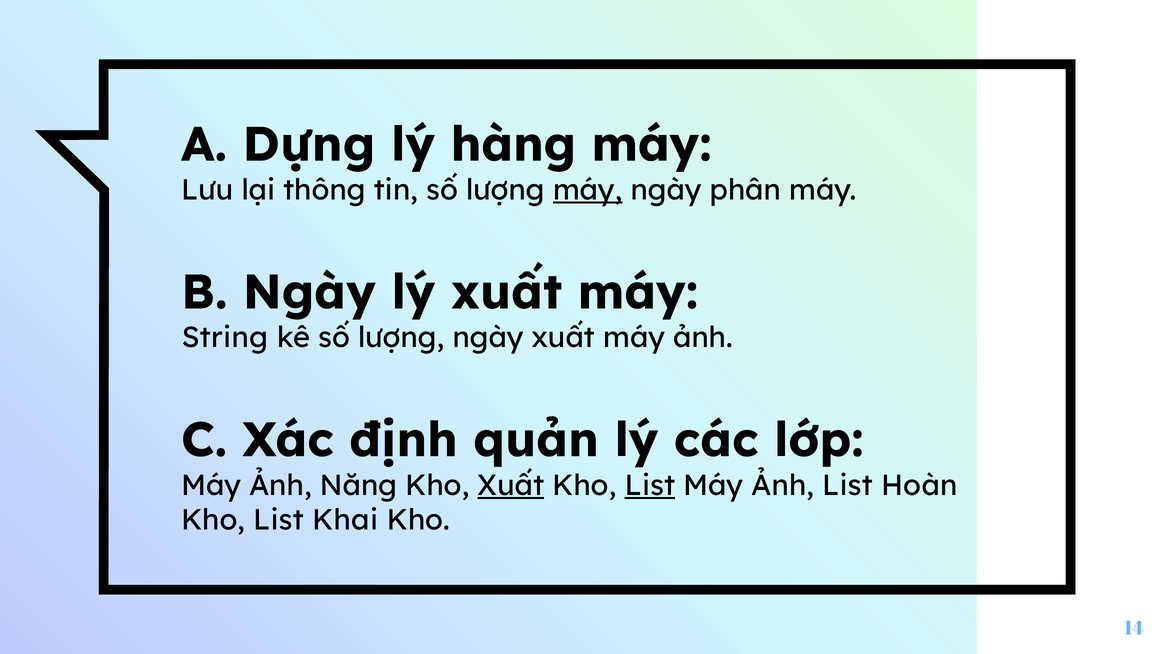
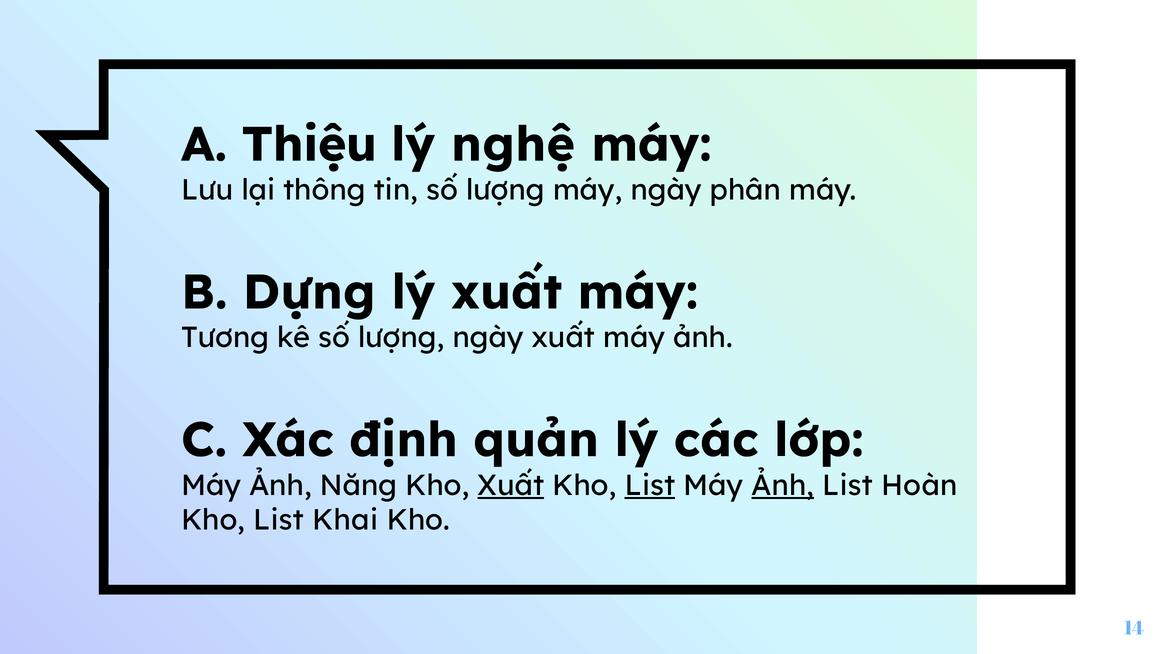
Dựng: Dựng -> Thiệu (309, 145)
hàng: hàng -> nghệ (513, 145)
máy underline: present -> none (588, 190)
B Ngày: Ngày -> Dựng (309, 293)
String: String -> Tương (225, 338)
Ảnh underline: none -> present (783, 486)
